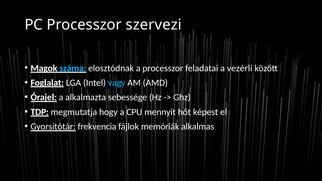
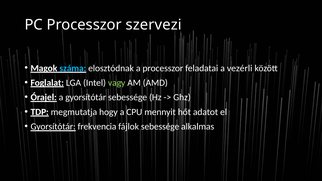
vagy colour: light blue -> light green (117, 83)
a alkalmazta: alkalmazta -> gyorsítótár (86, 97)
képest: képest -> adatot (206, 112)
fájlok memóriák: memóriák -> sebessége (160, 127)
